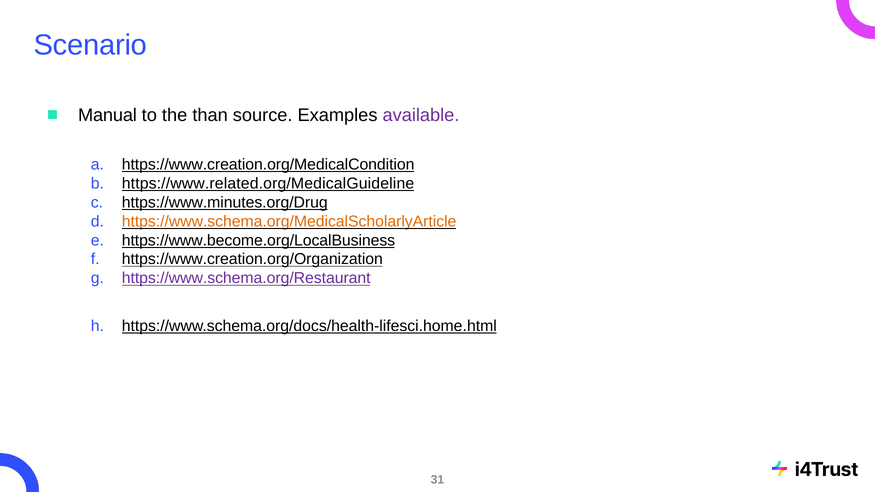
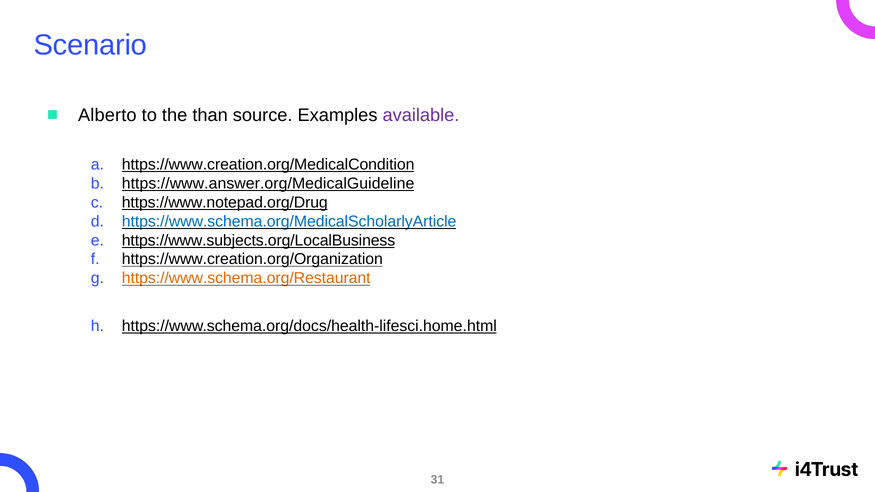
Manual: Manual -> Alberto (107, 116)
https://www.related.org/MedicalGuideline: https://www.related.org/MedicalGuideline -> https://www.answer.org/MedicalGuideline (268, 183)
https://www.minutes.org/Drug: https://www.minutes.org/Drug -> https://www.notepad.org/Drug (225, 202)
https://www.schema.org/MedicalScholarlyArticle colour: orange -> blue (289, 221)
https://www.become.org/LocalBusiness: https://www.become.org/LocalBusiness -> https://www.subjects.org/LocalBusiness (258, 240)
https://www.schema.org/Restaurant colour: purple -> orange (246, 278)
